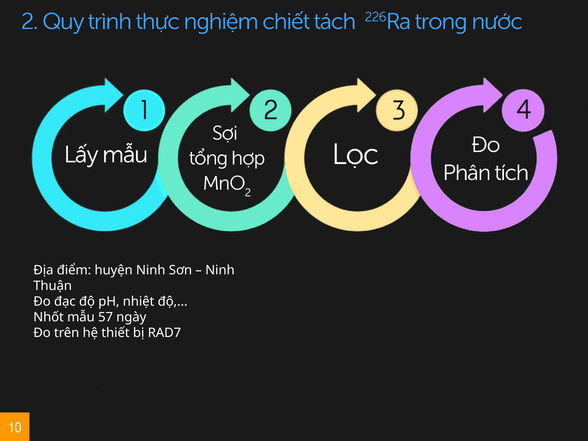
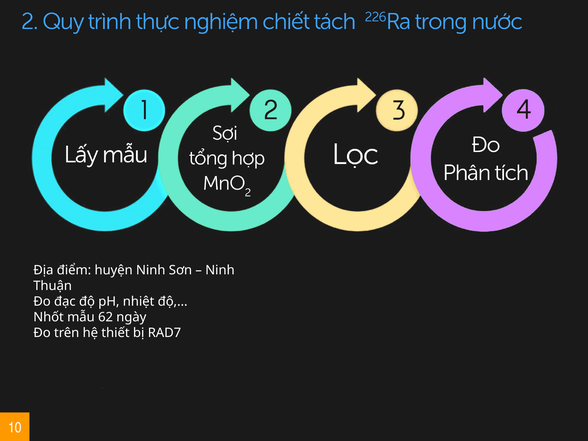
57: 57 -> 62 (106, 317)
